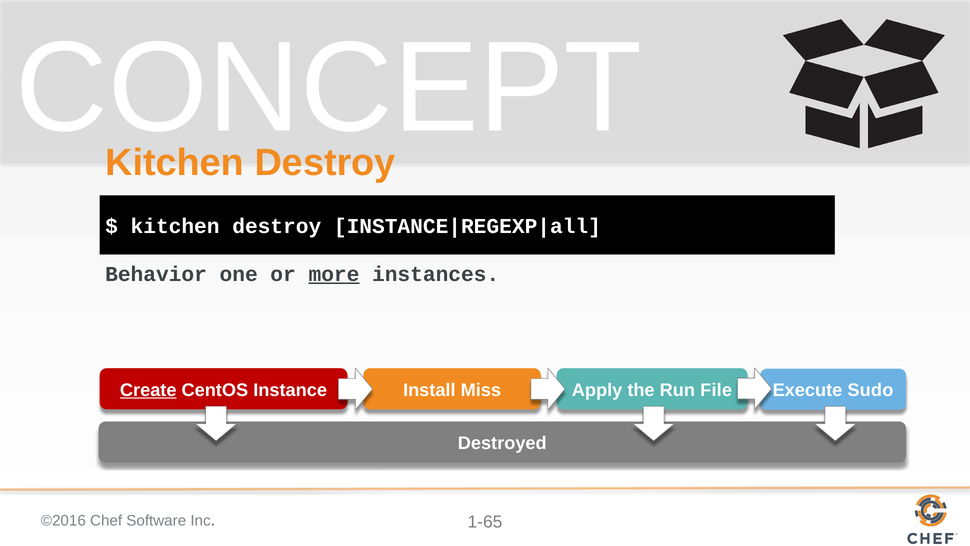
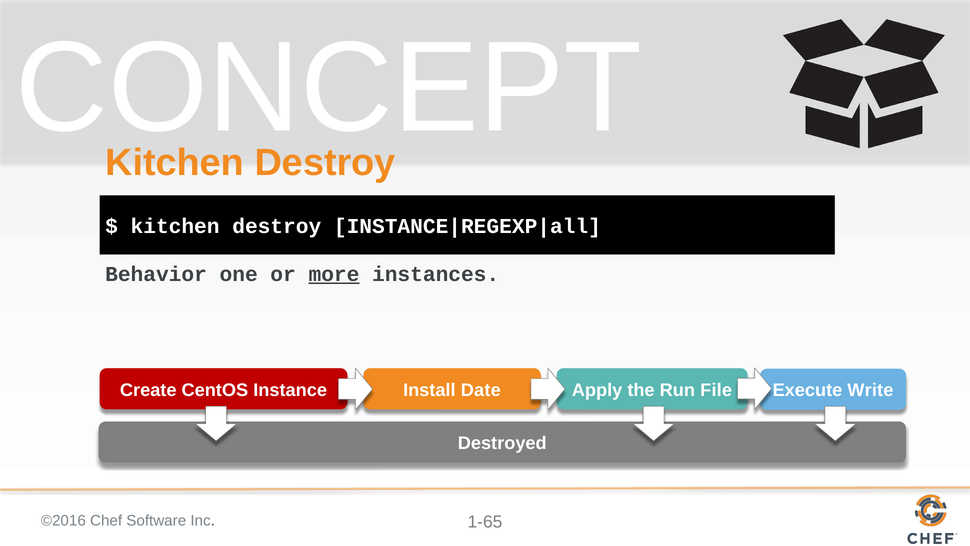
Create underline: present -> none (148, 390)
Miss: Miss -> Date (481, 390)
Sudo: Sudo -> Write (870, 390)
